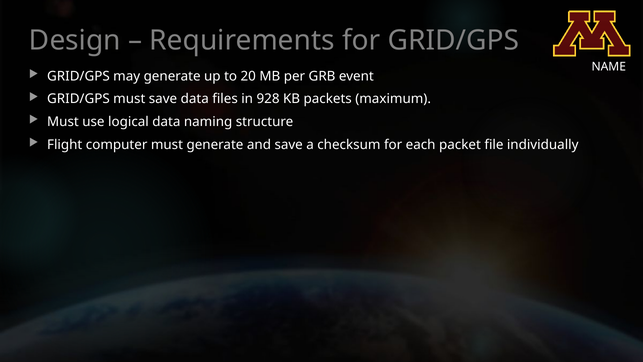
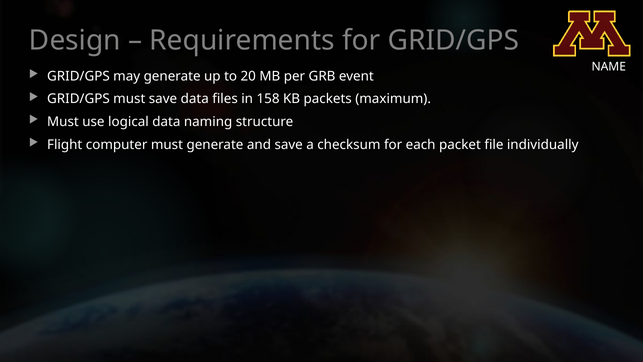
928: 928 -> 158 (268, 99)
